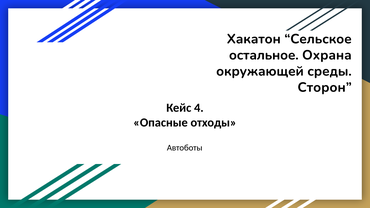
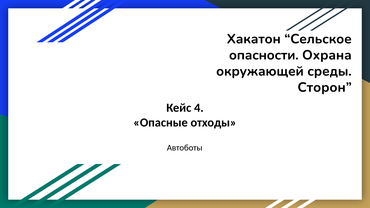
остальное: остальное -> опасности (264, 55)
